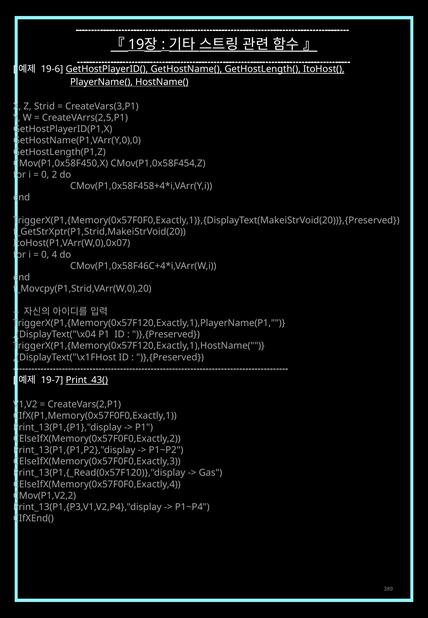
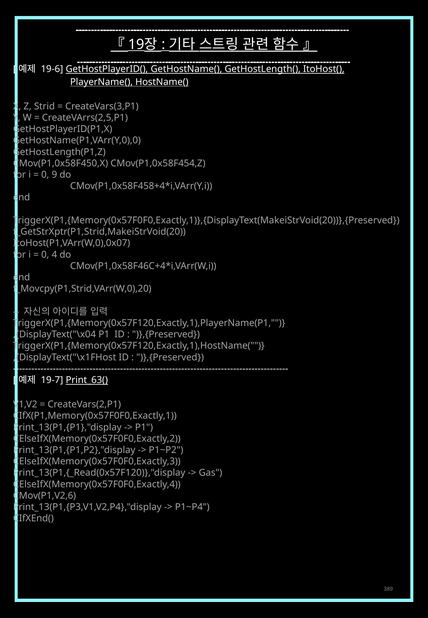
2: 2 -> 9 (54, 175)
Print_43(: Print_43( -> Print_63( (87, 380)
CMov(P1,V2,2: CMov(P1,V2,2 -> CMov(P1,V2,6 (45, 496)
